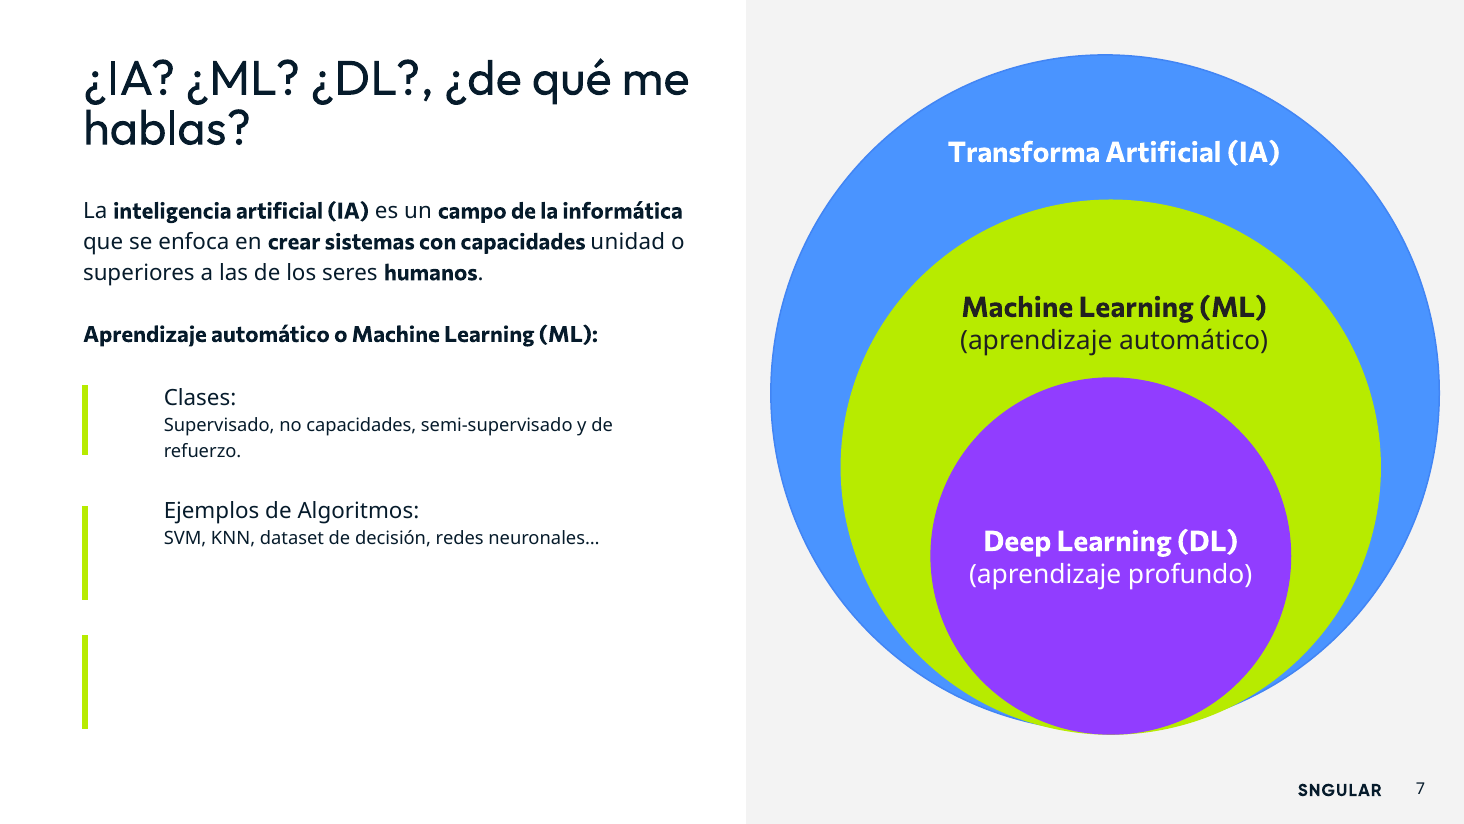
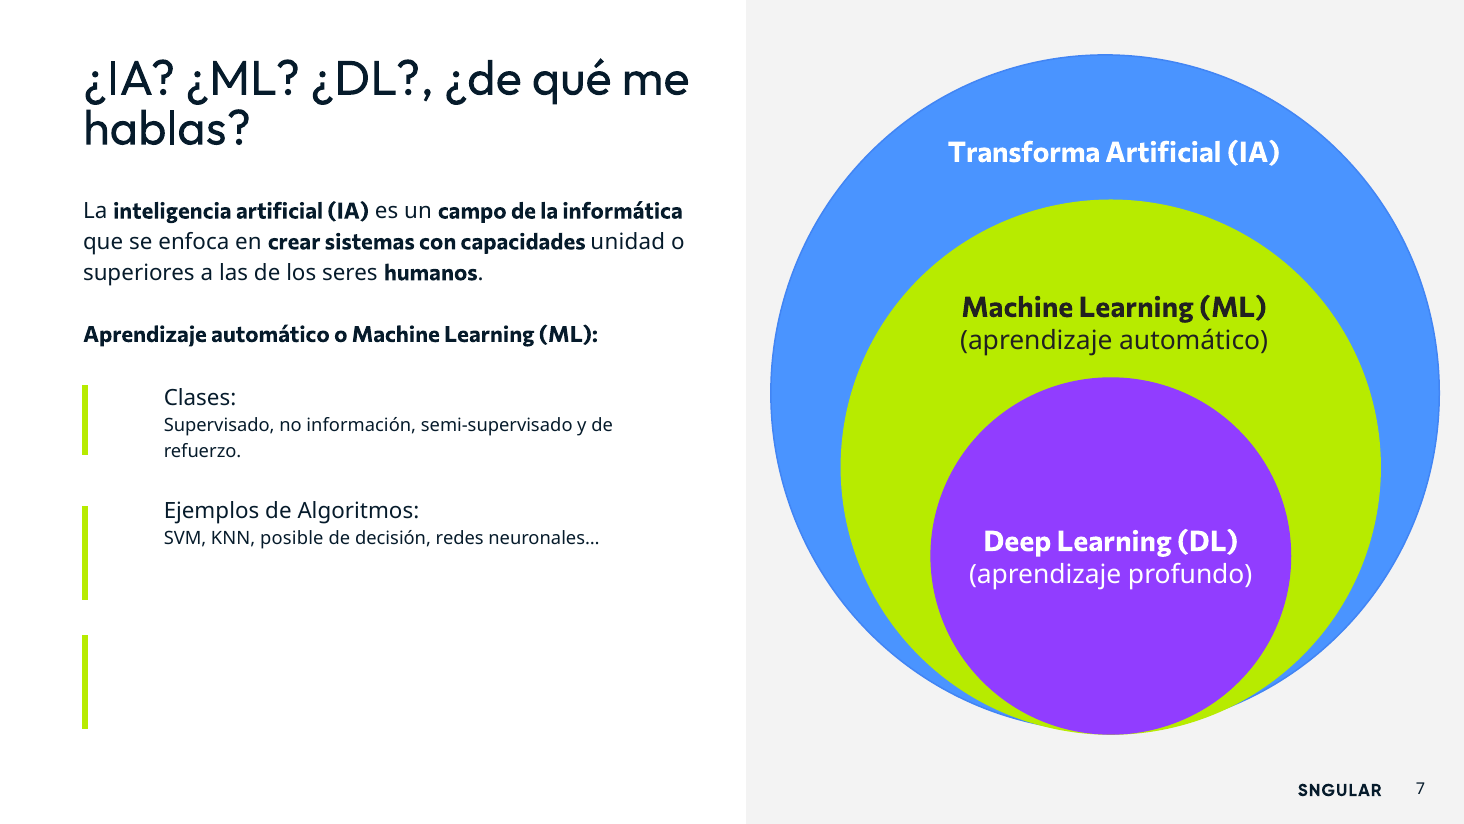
no capacidades: capacidades -> información (361, 426)
dataset: dataset -> posible (292, 538)
